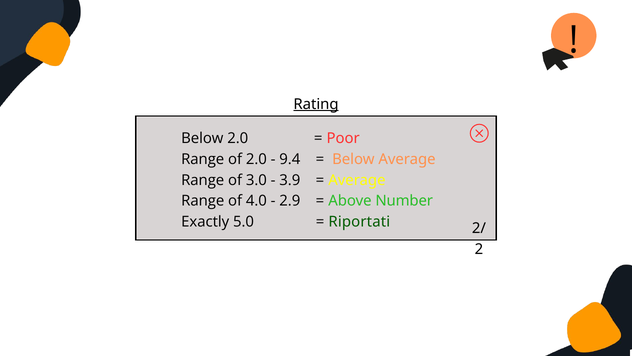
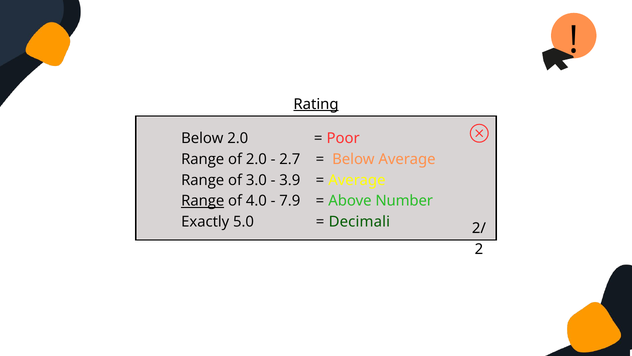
9.4: 9.4 -> 2.7 (290, 159)
Range underline: none -> present (203, 201)
2.9: 2.9 -> 7.9 (290, 201)
Riportati: Riportati -> Decimali (359, 222)
